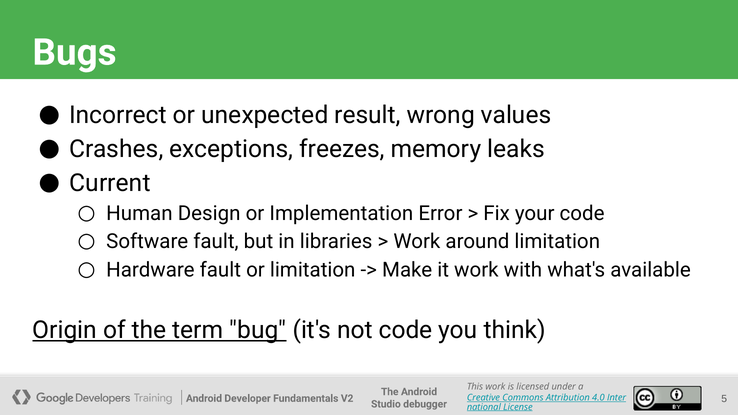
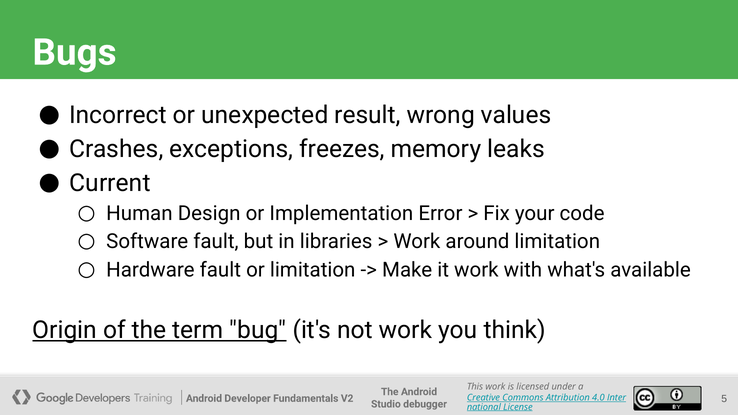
not code: code -> work (406, 330)
